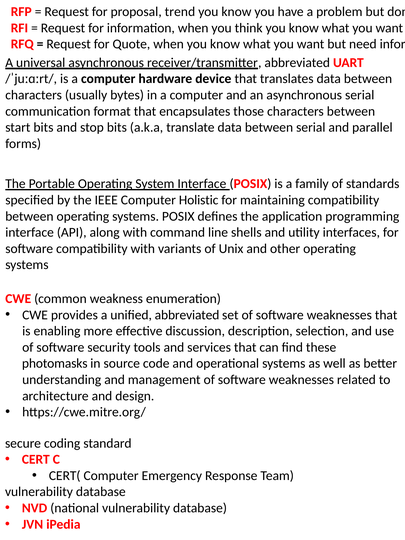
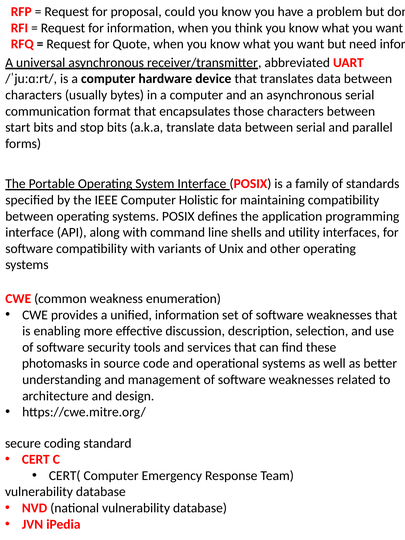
trend: trend -> could (180, 12)
unified abbreviated: abbreviated -> information (187, 315)
